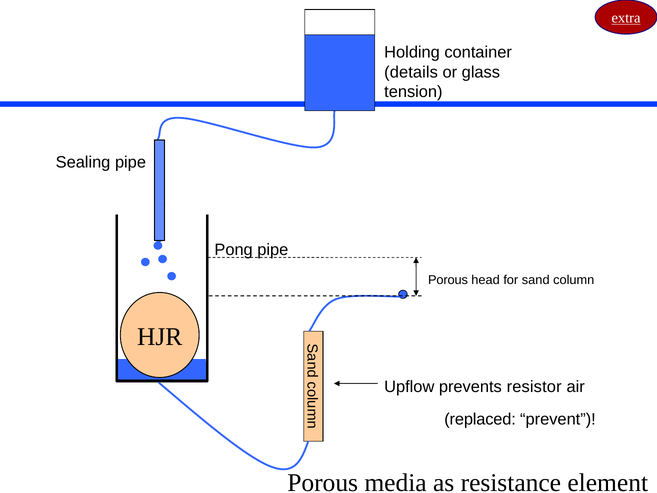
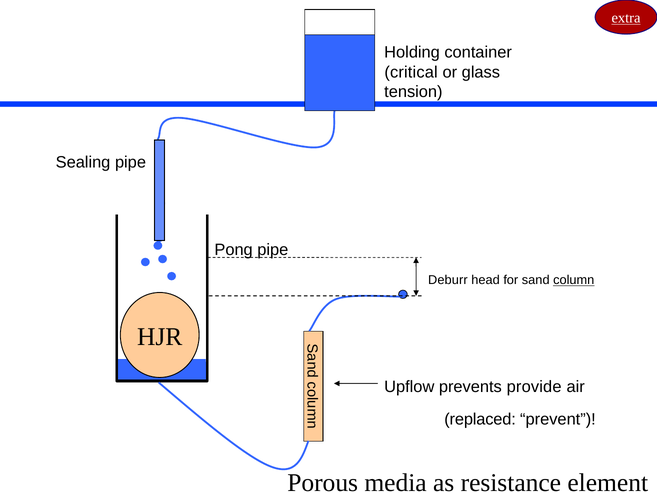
details: details -> critical (411, 72)
Porous: Porous -> Deburr (448, 280)
column underline: none -> present (574, 280)
resistor: resistor -> provide (534, 387)
